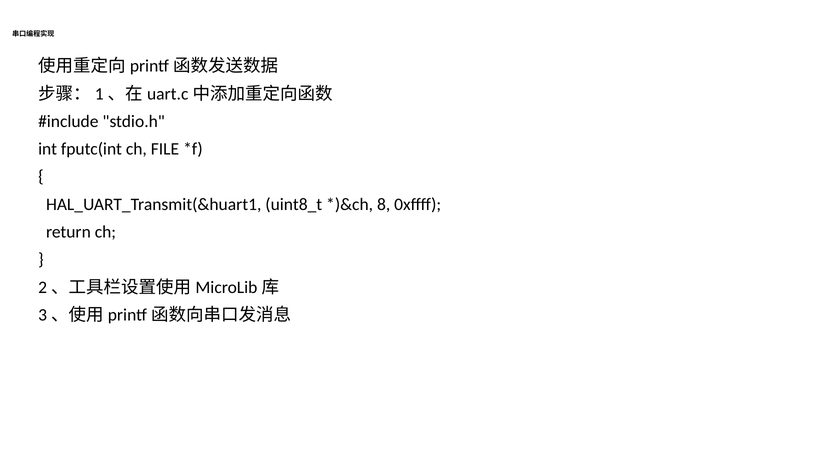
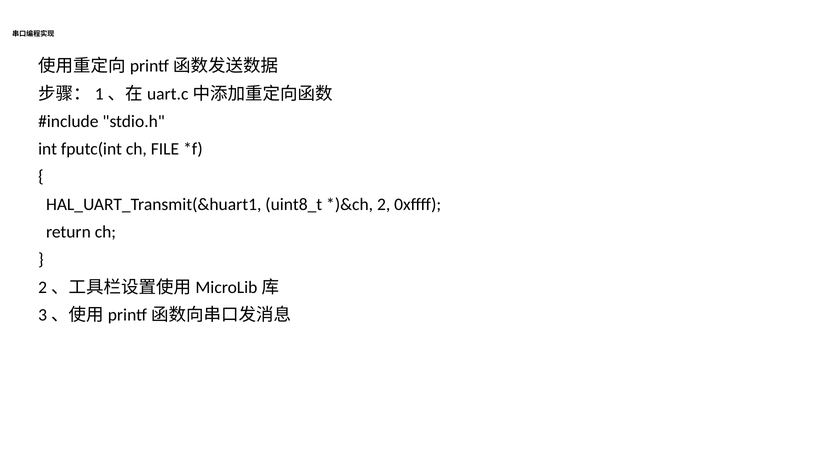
8: 8 -> 2 (384, 204)
